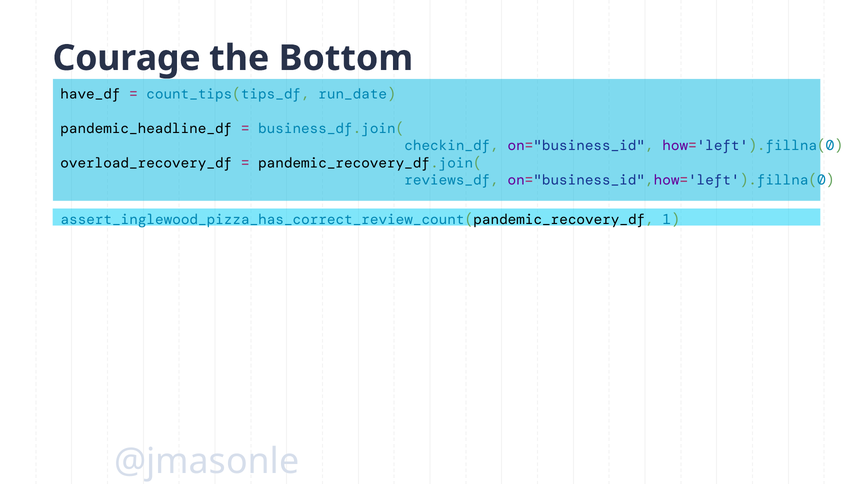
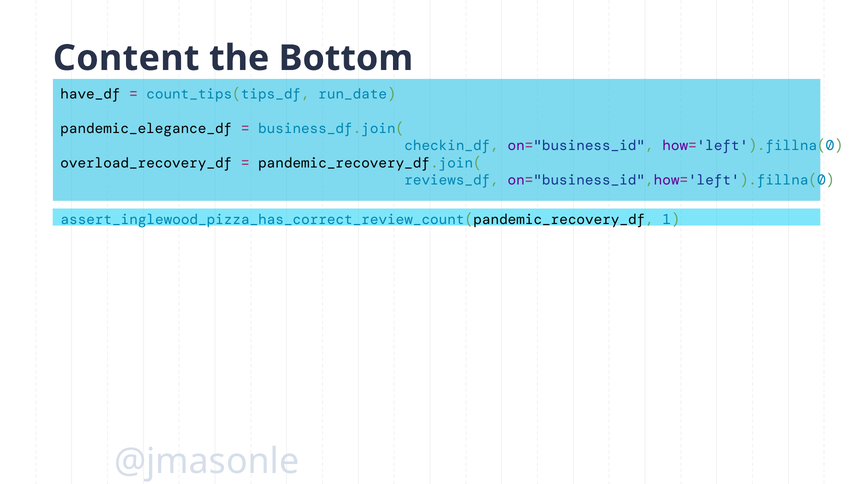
Courage: Courage -> Content (126, 58)
pandemic_headline_df: pandemic_headline_df -> pandemic_elegance_df (146, 128)
